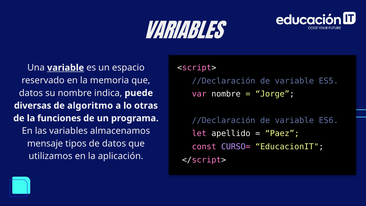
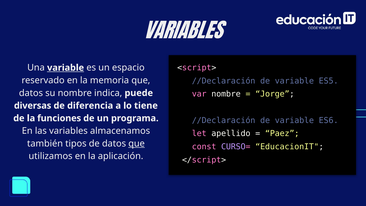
algoritmo: algoritmo -> diferencia (90, 106)
otras: otras -> tiene (146, 106)
mensaje: mensaje -> también (45, 143)
que underline: none -> present (137, 143)
